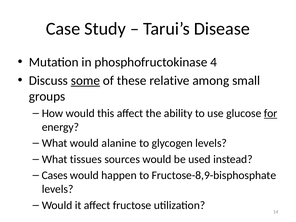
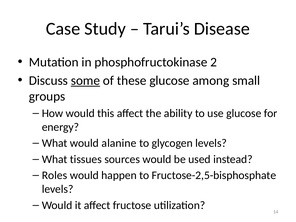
4: 4 -> 2 (214, 62)
these relative: relative -> glucose (169, 81)
for underline: present -> none (271, 113)
Cases: Cases -> Roles (55, 175)
Fructose-8,9-bisphosphate: Fructose-8,9-bisphosphate -> Fructose-2,5-bisphosphate (214, 175)
